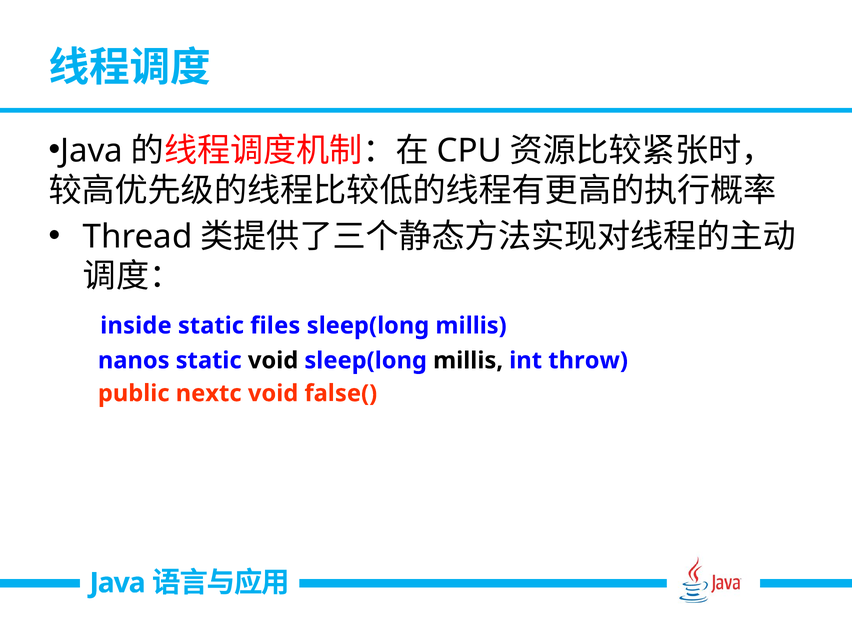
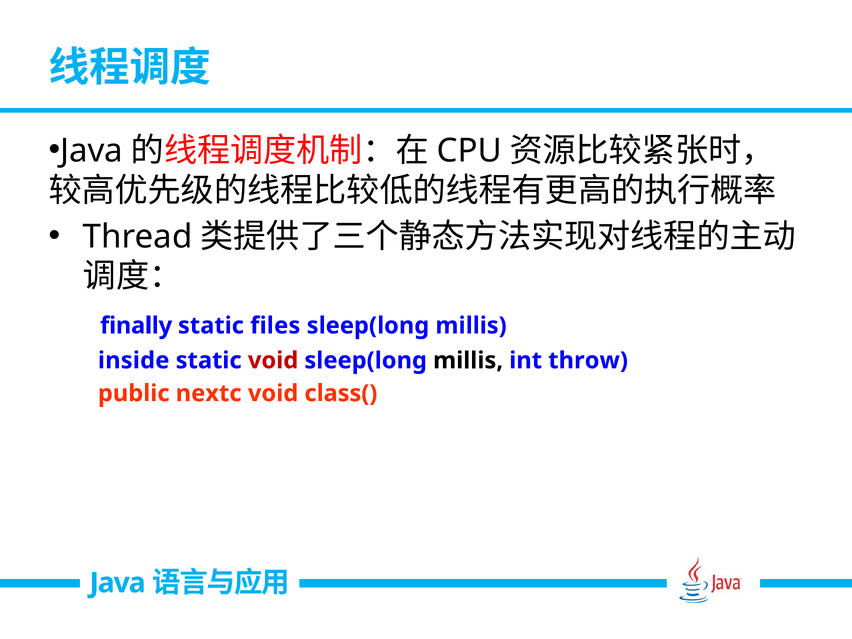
inside: inside -> finally (136, 326)
nanos: nanos -> inside (134, 360)
void colour: black -> red (273, 360)
false(: false( -> class( (341, 393)
